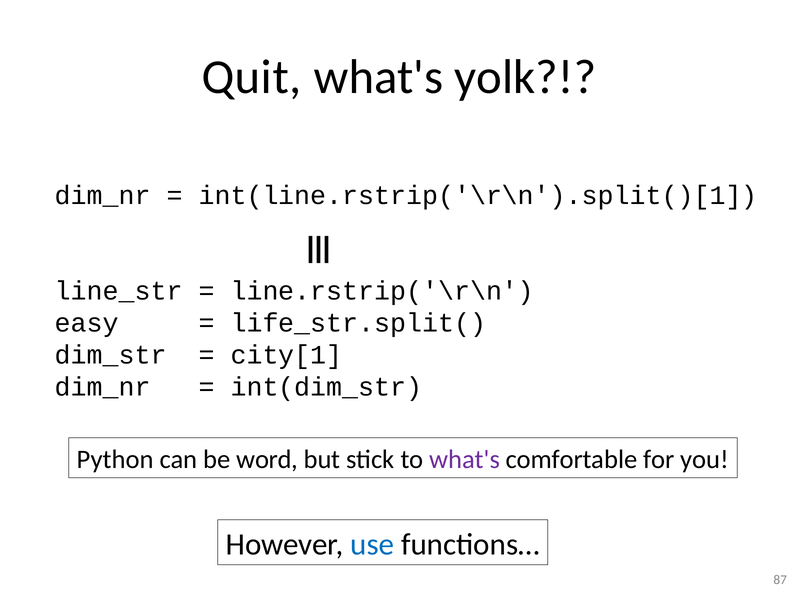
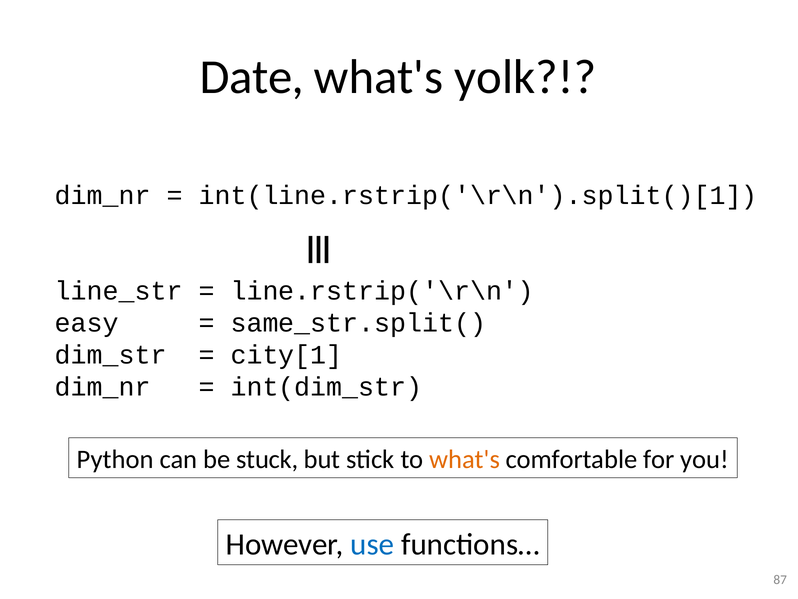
Quit: Quit -> Date (252, 77)
life_str.split(: life_str.split( -> same_str.split( (358, 323)
word: word -> stuck (267, 459)
what's colour: purple -> orange (465, 459)
